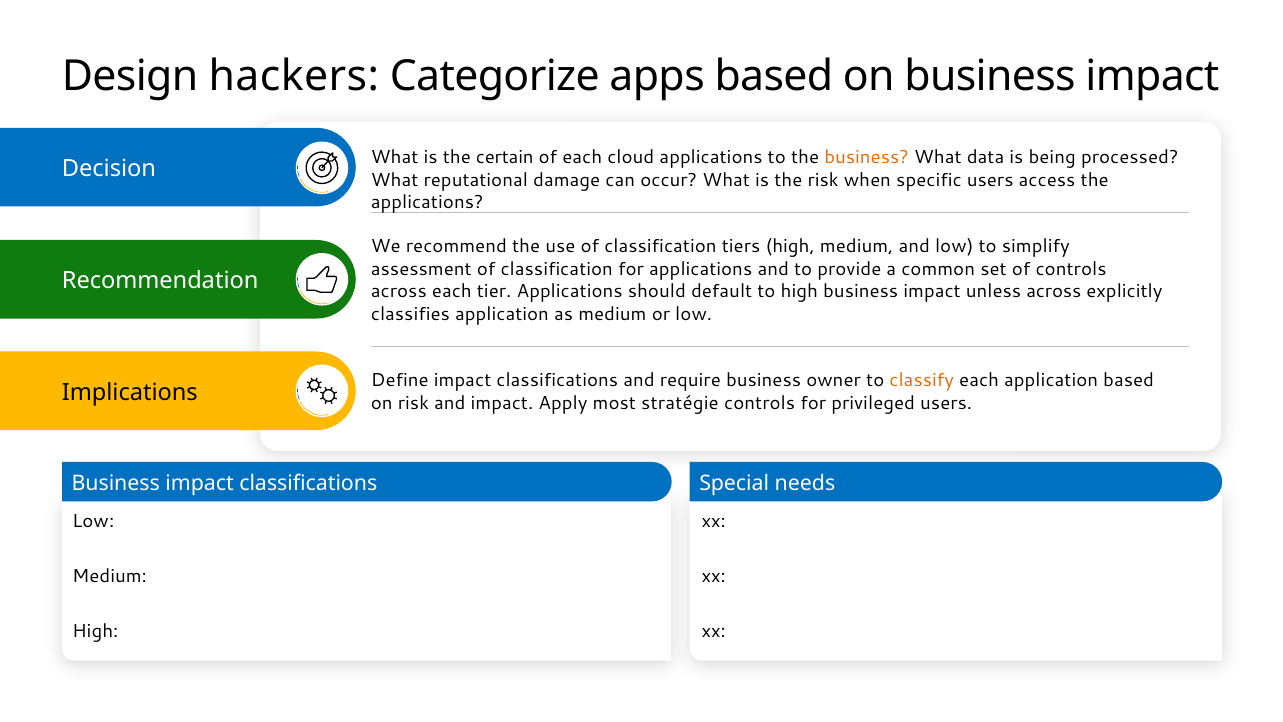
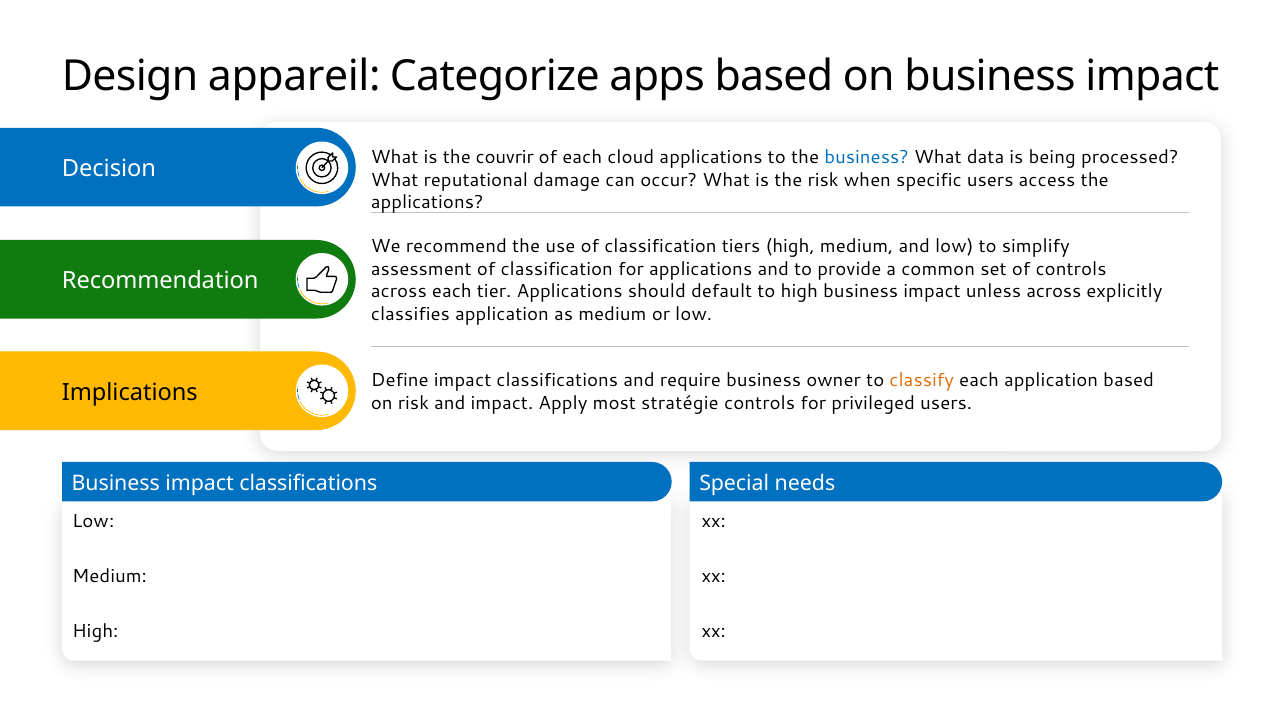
hackers: hackers -> appareil (294, 77)
certain: certain -> couvrir (505, 158)
business colour: orange -> blue (867, 158)
